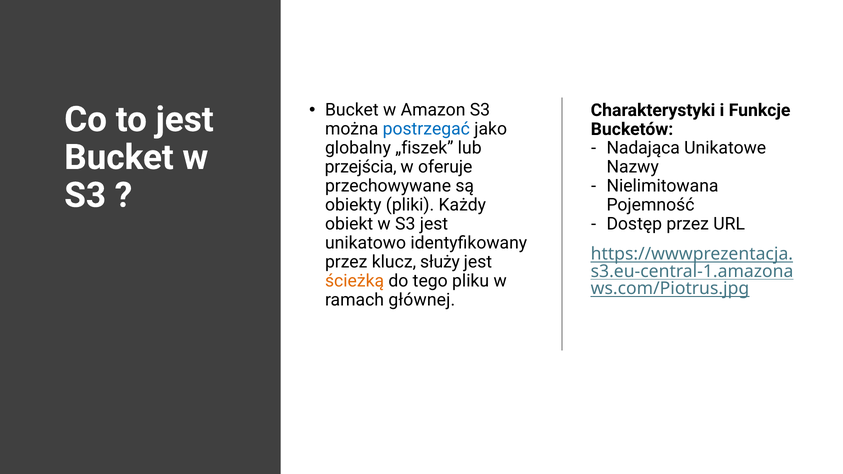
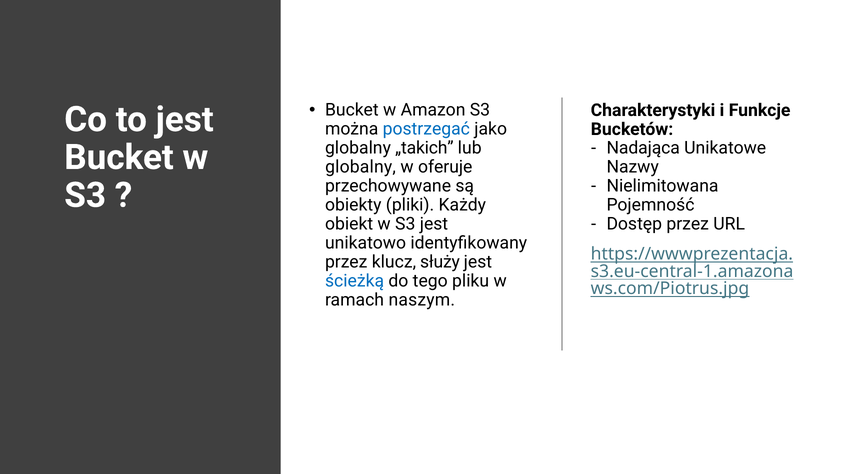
„fiszek: „fiszek -> „takich (424, 148)
przejścia: przejścia -> globalny (360, 167)
ścieżką colour: orange -> blue (355, 281)
głównej: głównej -> naszym (422, 300)
